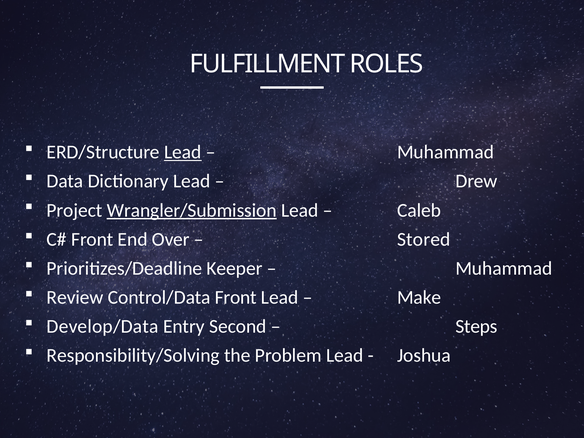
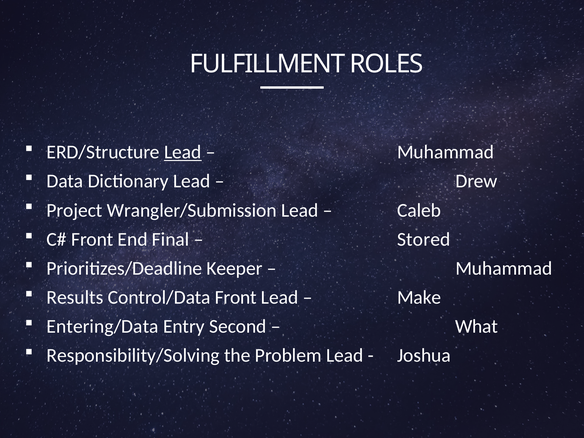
Wrangler/Submission underline: present -> none (192, 210)
Over: Over -> Final (171, 239)
Review: Review -> Results (75, 297)
Develop/Data: Develop/Data -> Entering/Data (103, 326)
Steps: Steps -> What (476, 326)
